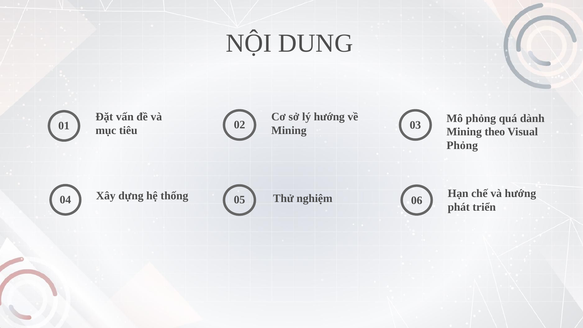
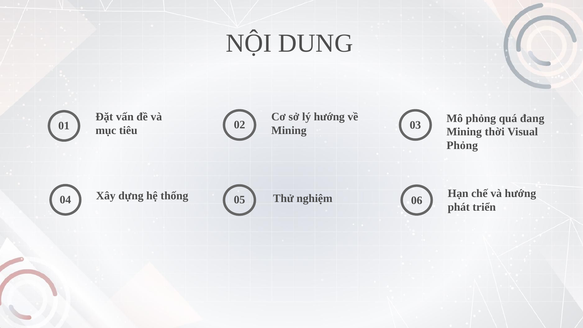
dành: dành -> đang (532, 118)
theo: theo -> thời (495, 132)
